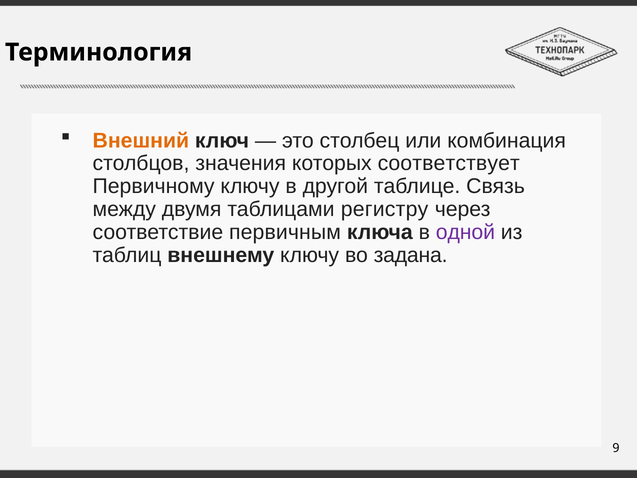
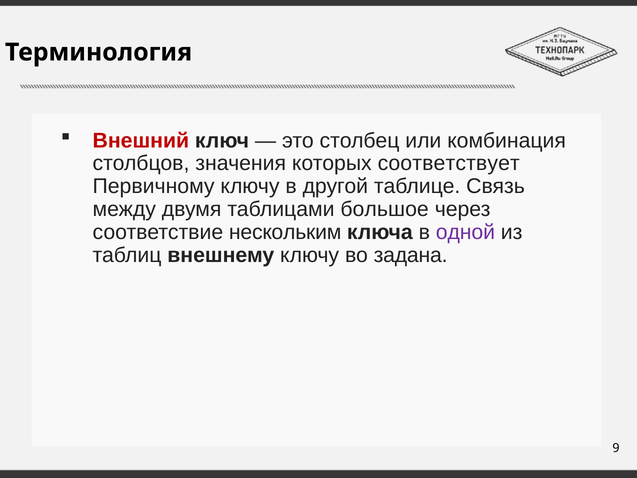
Внешний colour: orange -> red (141, 140)
регистру: регистру -> большое (385, 209)
первичным: первичным -> нескольким (285, 232)
